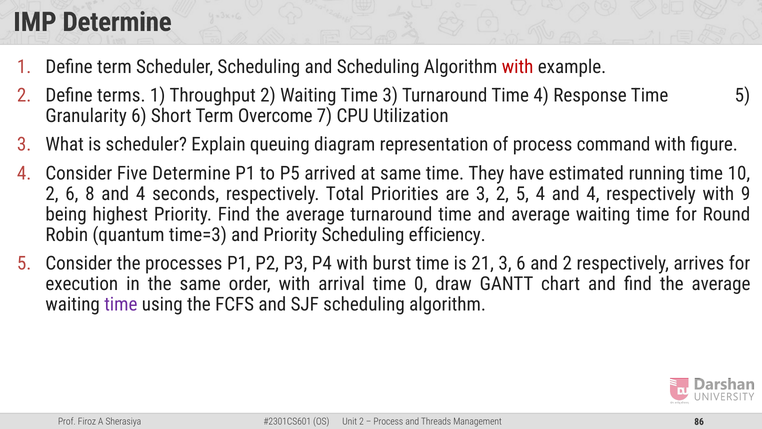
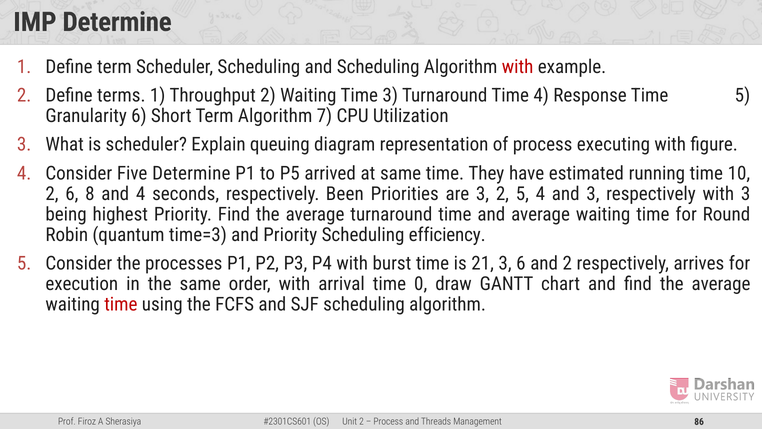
Term Overcome: Overcome -> Algorithm (275, 116)
command: command -> executing (613, 145)
Total: Total -> Been (345, 194)
4 and 4: 4 -> 3 (593, 194)
with 9: 9 -> 3 (746, 194)
time colour: purple -> red (121, 304)
